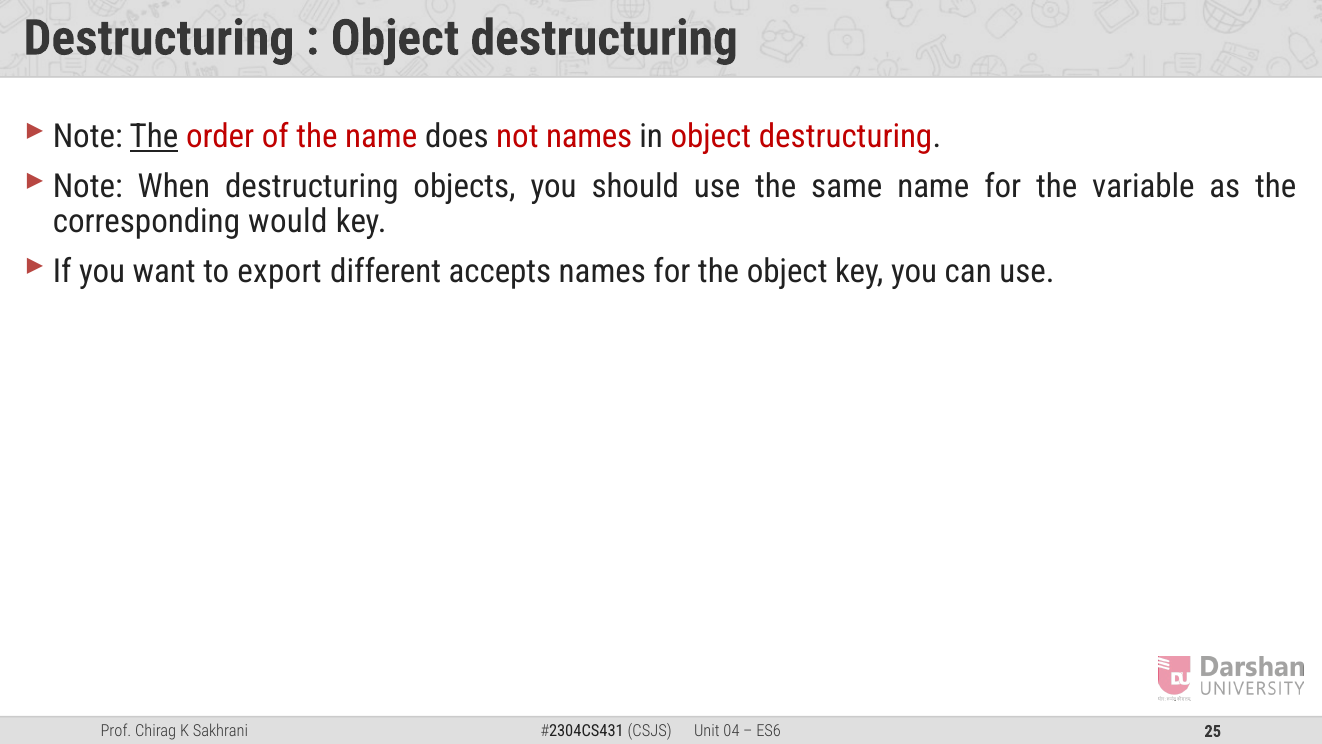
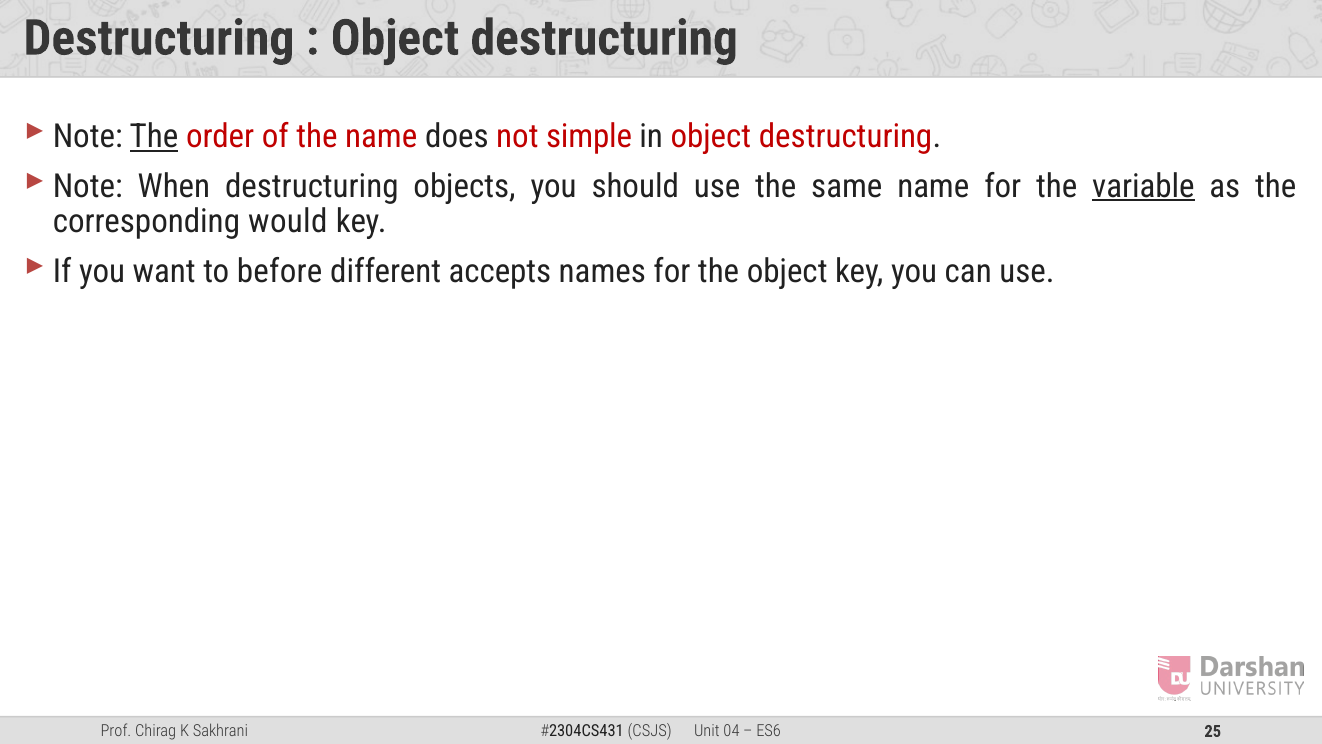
not names: names -> simple (589, 137)
variable underline: none -> present (1143, 186)
export: export -> before (280, 271)
